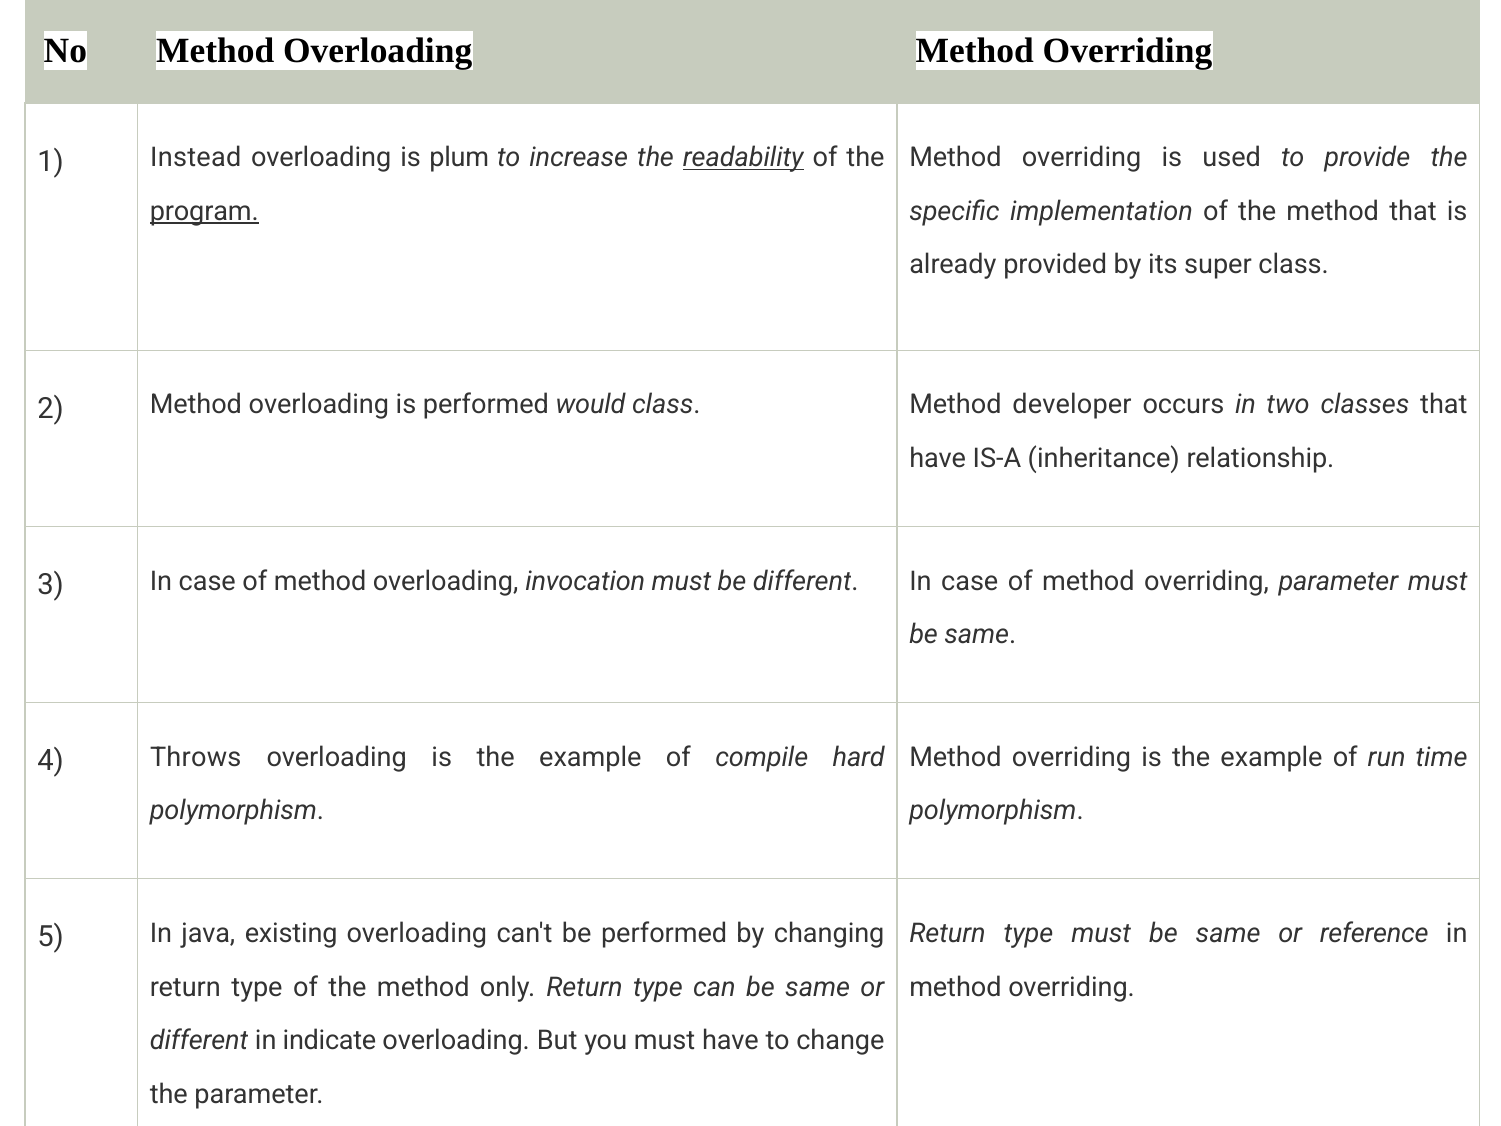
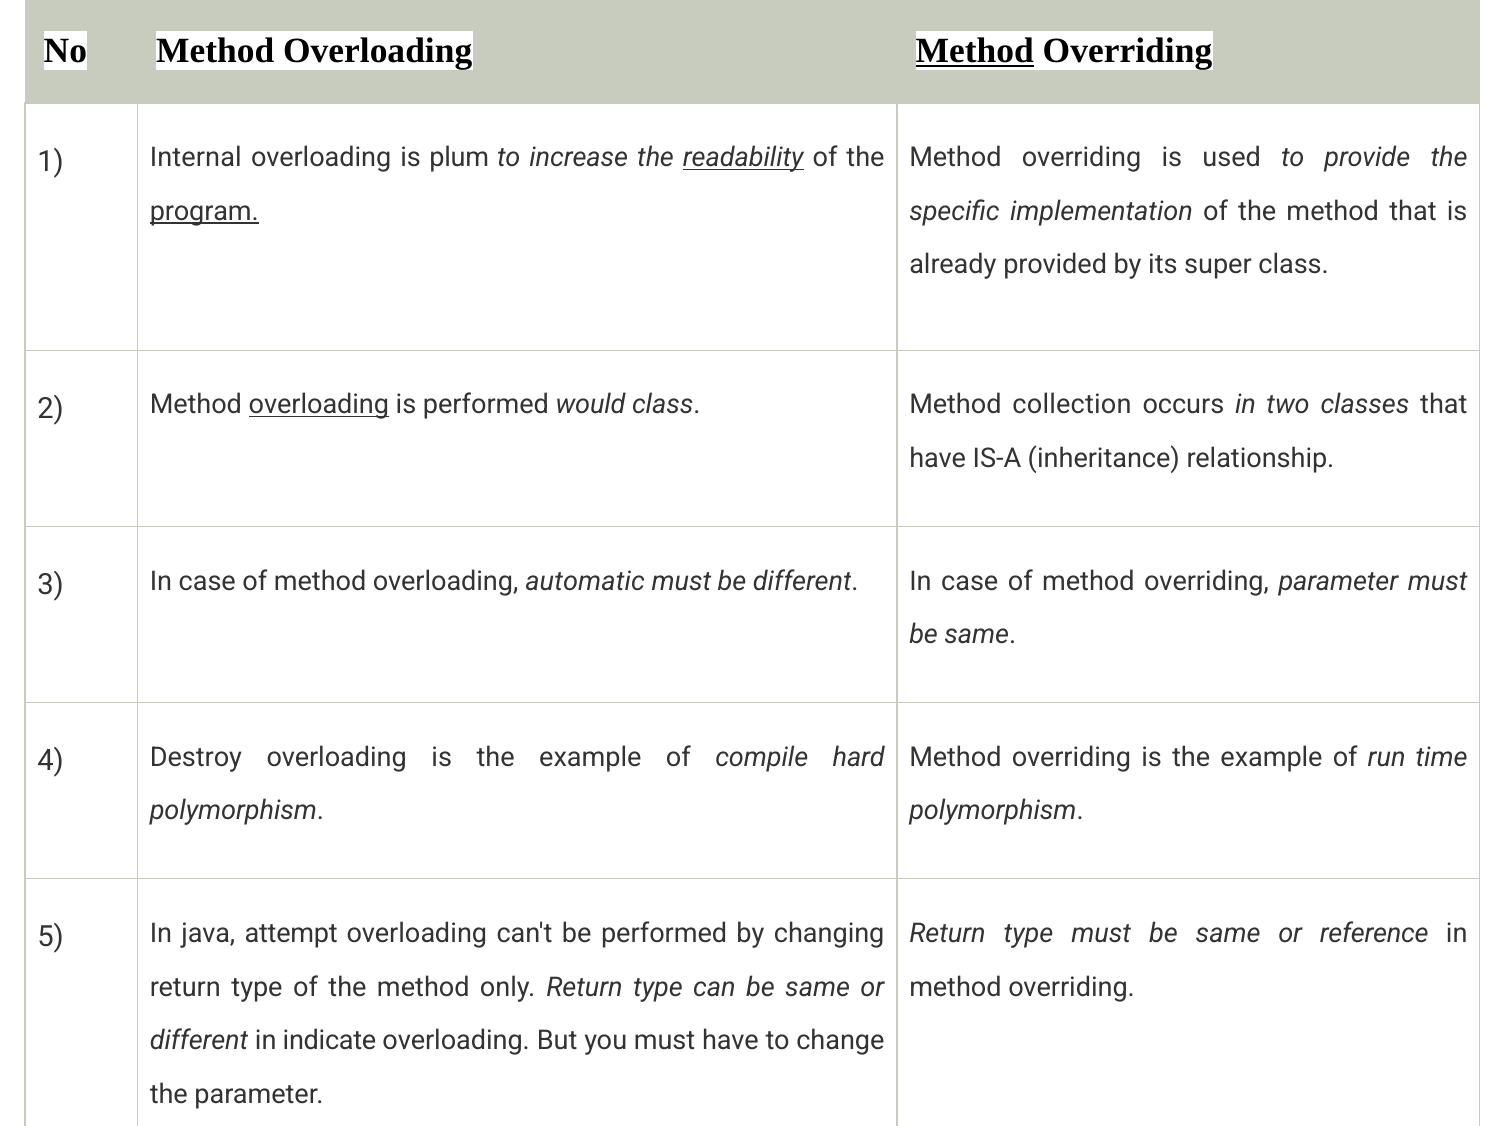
Method underline: none -> present (975, 51)
Instead: Instead -> Internal (196, 158)
overloading underline: none -> present (319, 405)
developer: developer -> collection (1072, 405)
invocation: invocation -> automatic (585, 581)
Throws: Throws -> Destroy (196, 757)
existing: existing -> attempt (291, 933)
